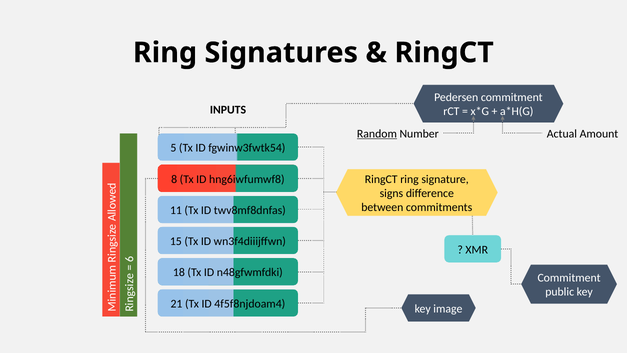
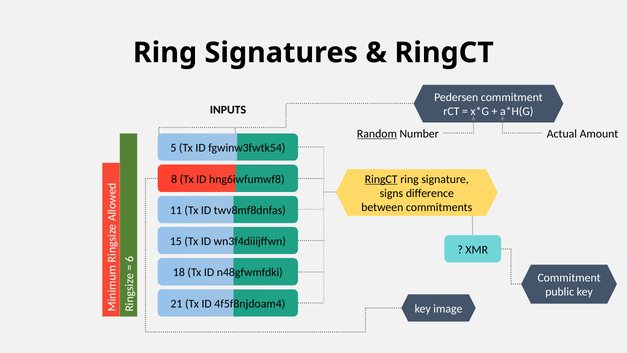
RingCT underline: none -> present (381, 179)
